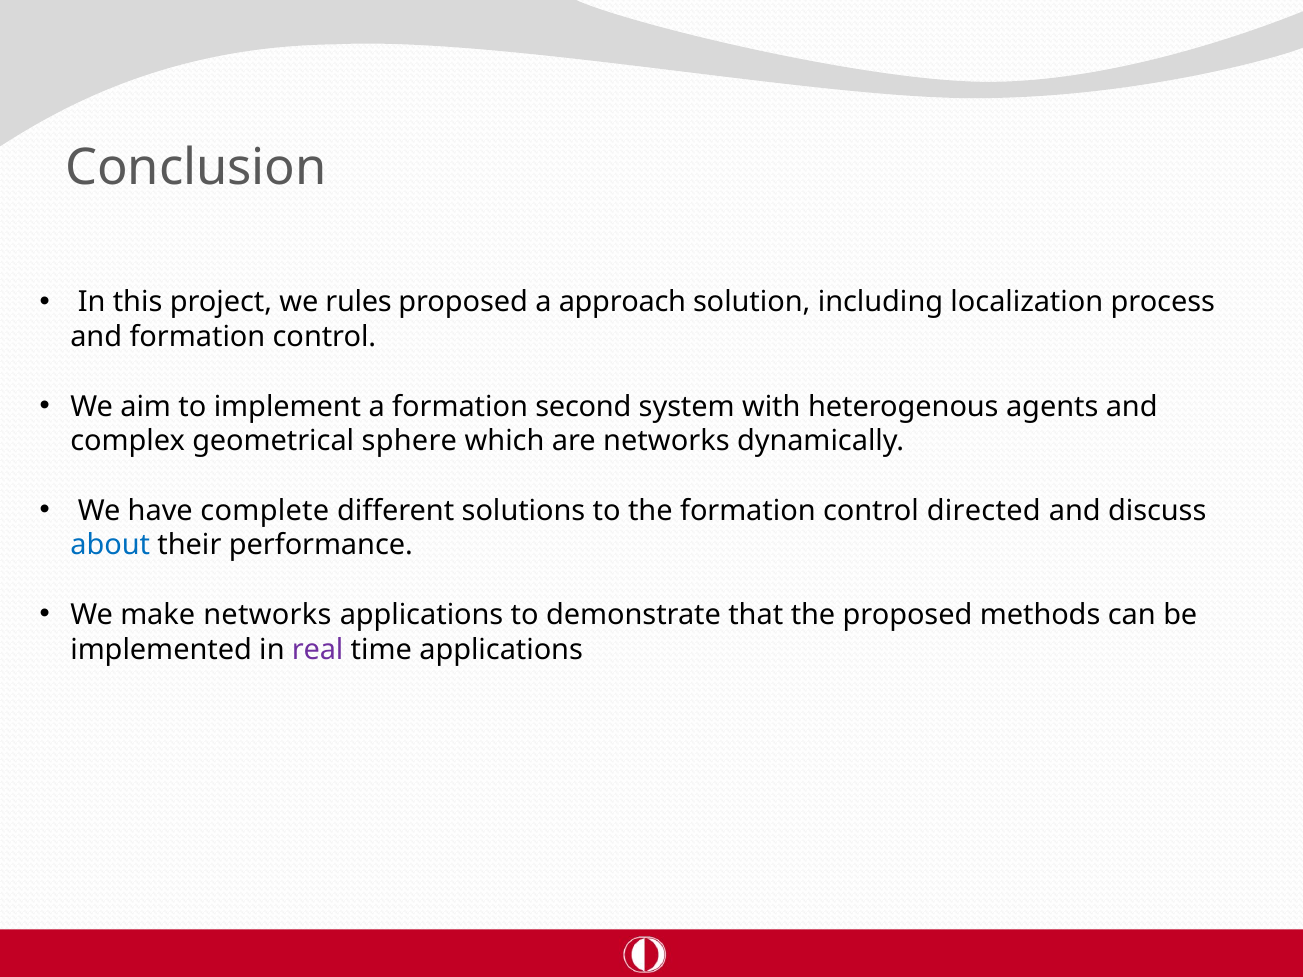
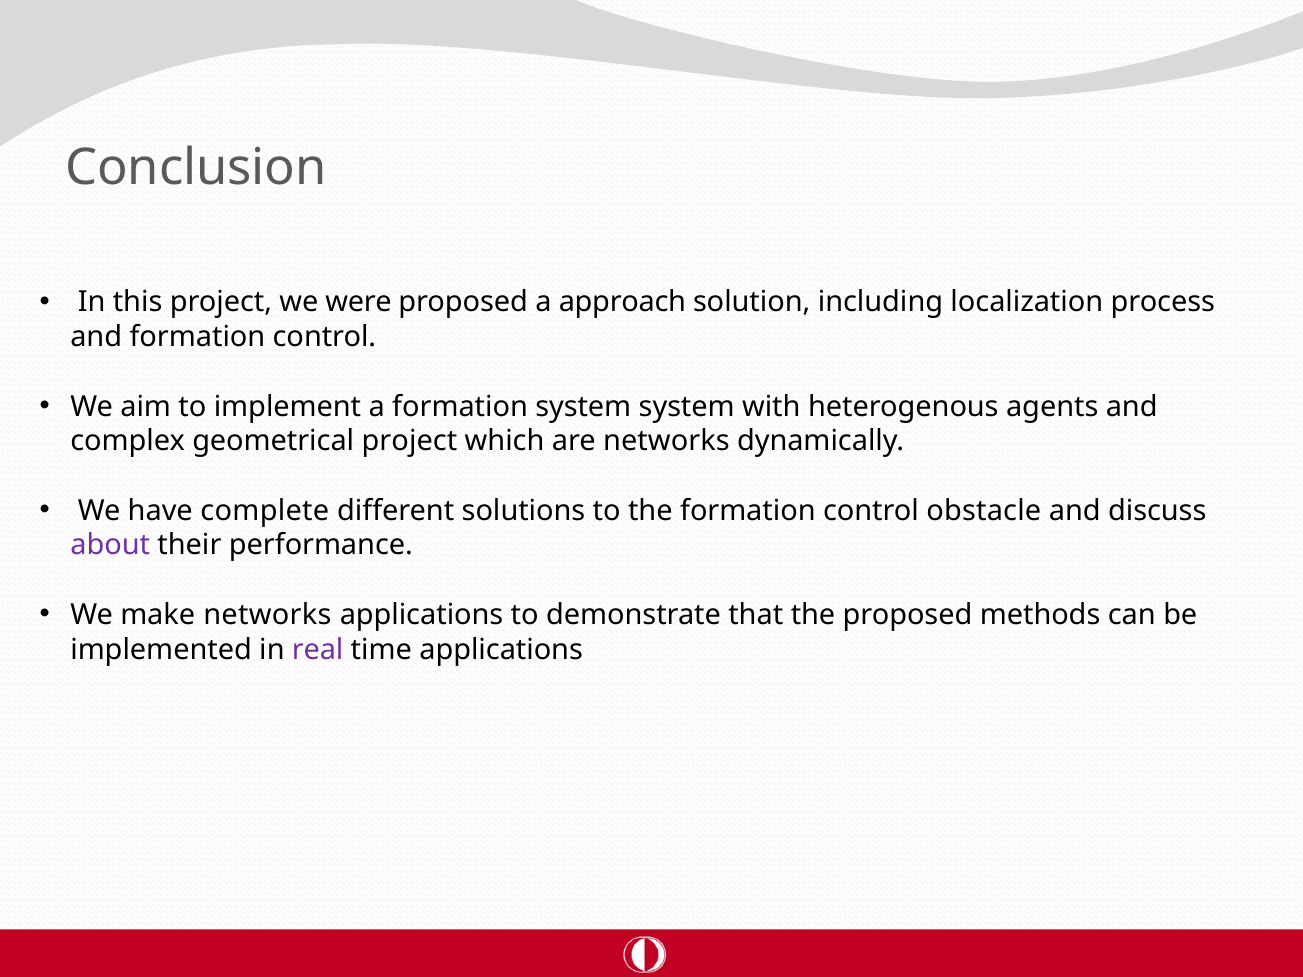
rules: rules -> were (359, 302)
formation second: second -> system (583, 407)
geometrical sphere: sphere -> project (409, 441)
directed: directed -> obstacle (984, 511)
about colour: blue -> purple (110, 546)
